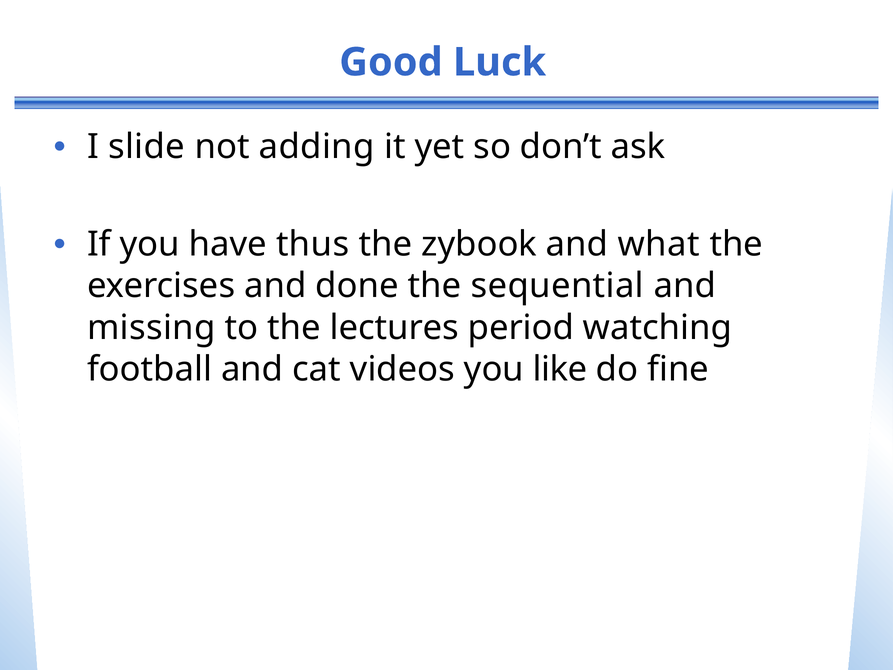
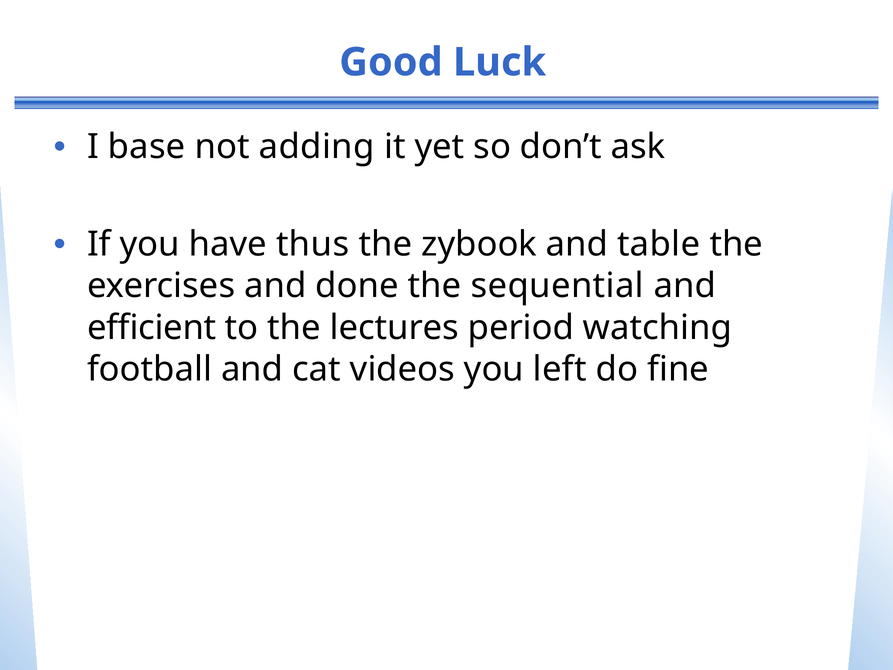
slide: slide -> base (147, 147)
what: what -> table (659, 244)
missing: missing -> efficient (152, 328)
like: like -> left (560, 369)
